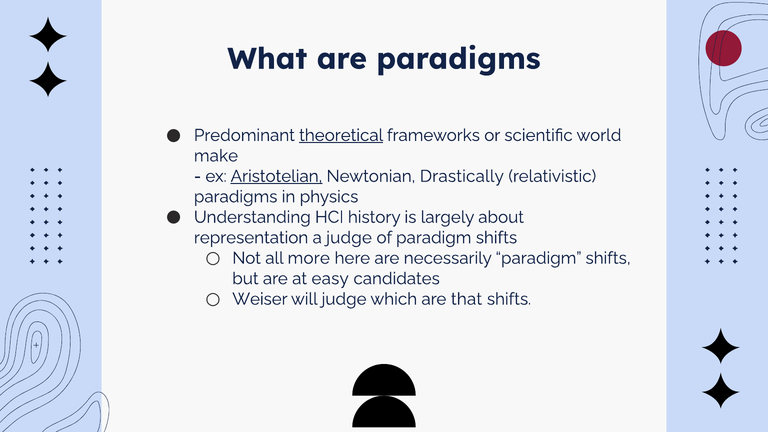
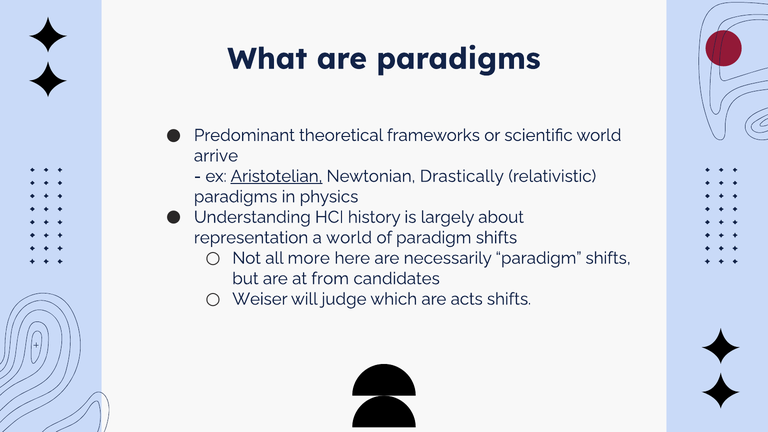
theoretical underline: present -> none (341, 135)
make: make -> arrive (216, 156)
a judge: judge -> world (349, 238)
easy: easy -> from (330, 279)
that: that -> acts (467, 299)
